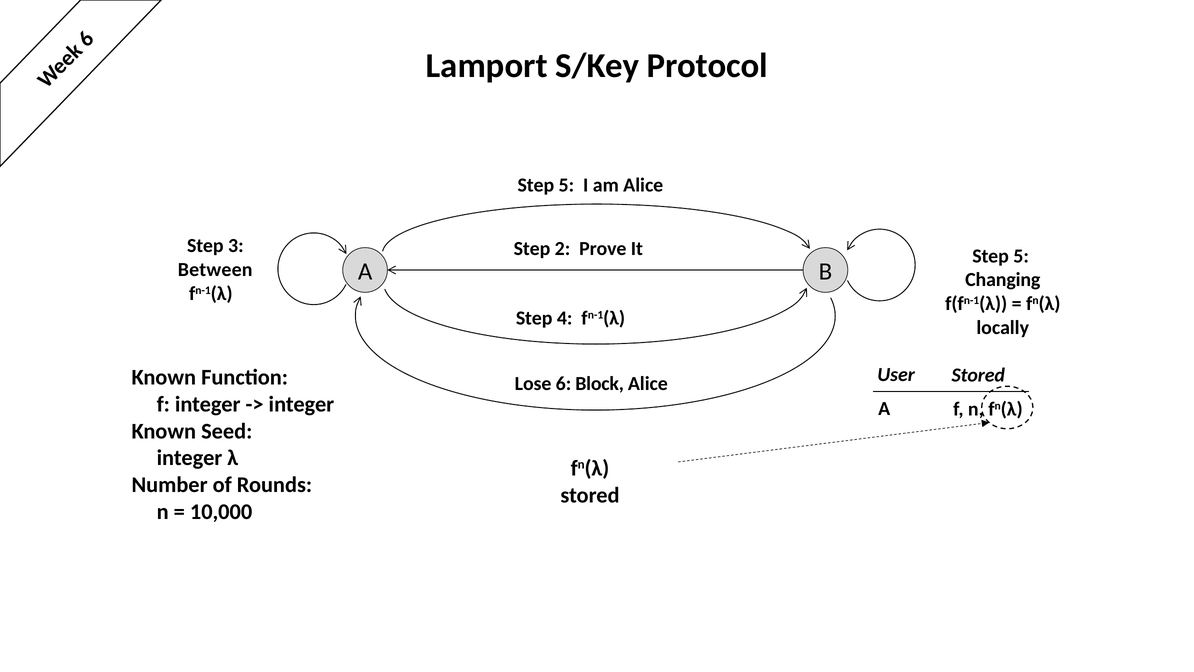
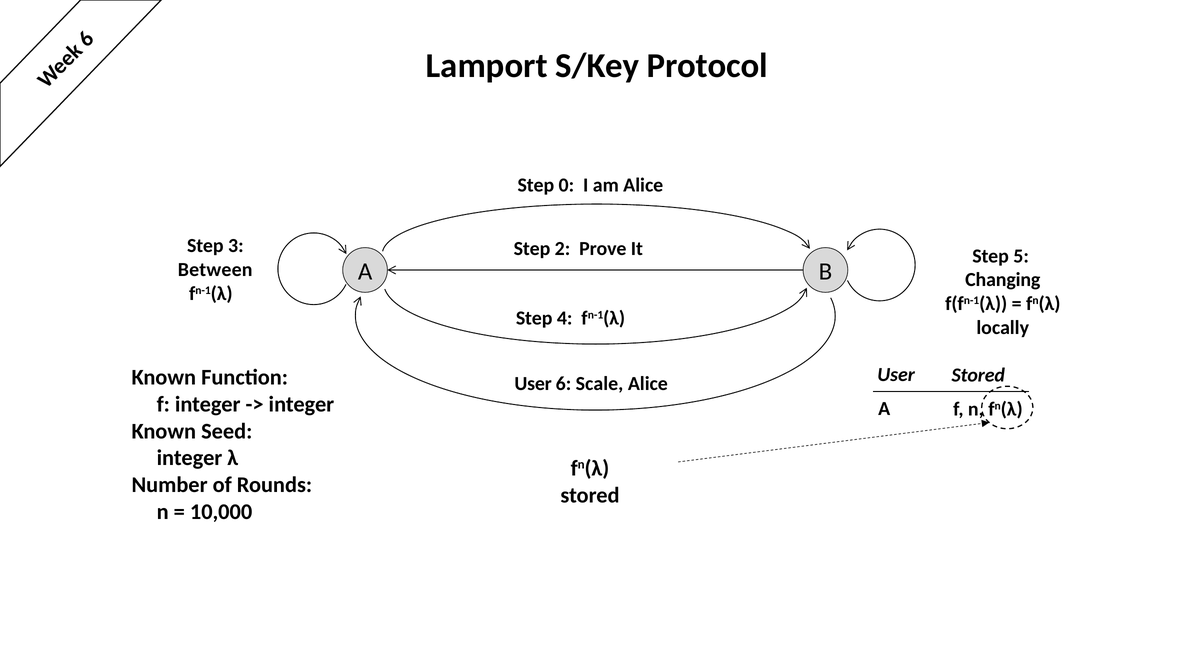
5: 5 -> 0 (566, 185)
Lose: Lose -> User (533, 384)
Block: Block -> Scale (599, 384)
